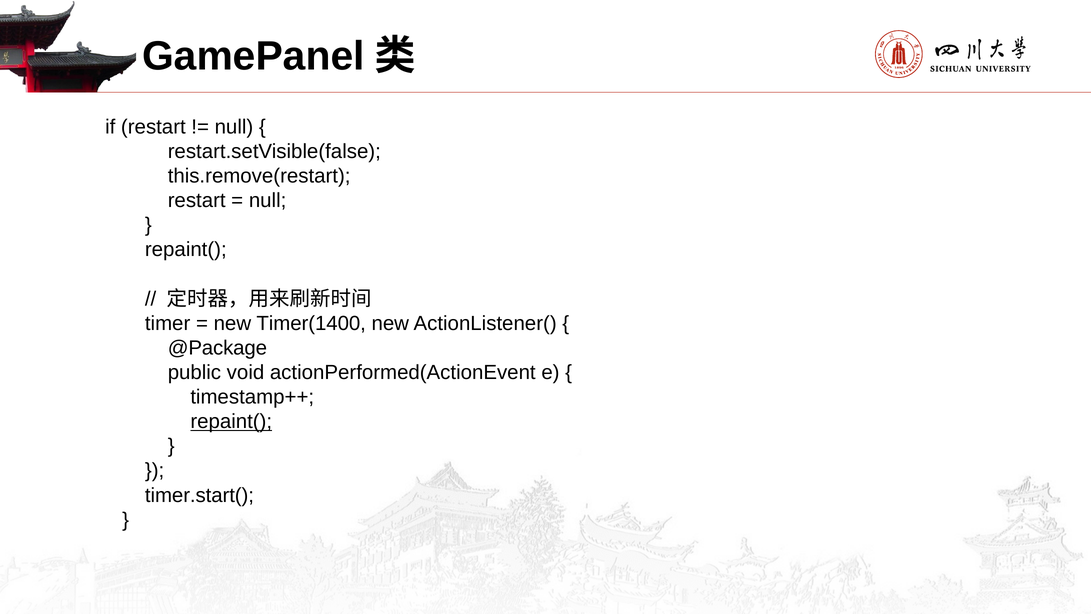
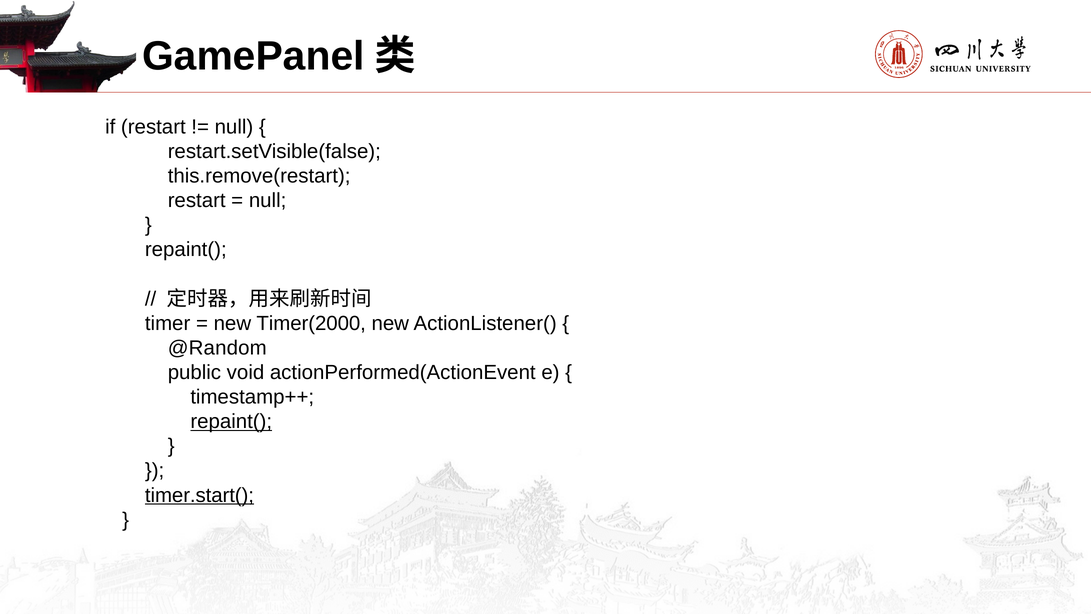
Timer(1400: Timer(1400 -> Timer(2000 (311, 323)
@Package: @Package -> @Random (217, 348)
timer.start( underline: none -> present (199, 495)
